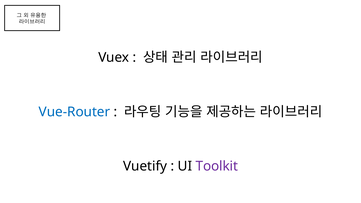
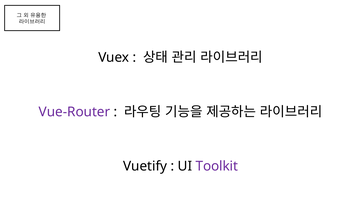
Vue-Router colour: blue -> purple (74, 112)
